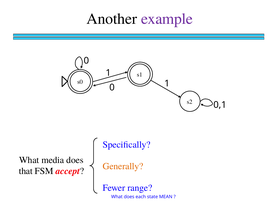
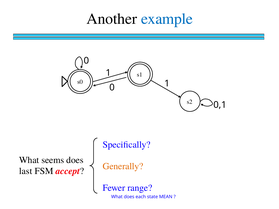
example colour: purple -> blue (167, 19)
media: media -> seems (53, 160)
that: that -> last (26, 171)
